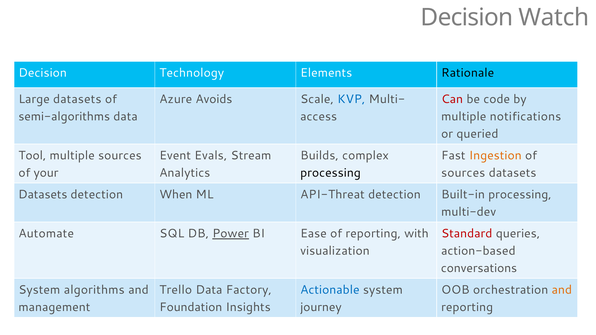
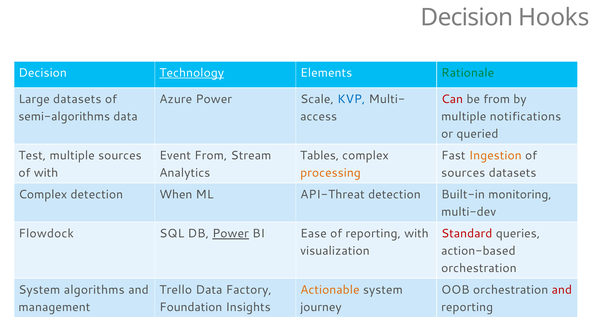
Watch: Watch -> Hooks (554, 17)
Technology underline: none -> present (192, 73)
Rationale colour: black -> green (468, 73)
Azure Avoids: Avoids -> Power (214, 99)
be code: code -> from (497, 99)
Tool: Tool -> Test (32, 156)
Event Evals: Evals -> From (211, 156)
Builds: Builds -> Tables (320, 156)
of your: your -> with (46, 173)
processing colour: black -> orange (331, 173)
Datasets: Datasets -> Complex (43, 195)
Built-in processing: processing -> monitoring (520, 195)
Automate: Automate -> Flowdock (46, 234)
conversations: conversations -> orchestration (479, 268)
Actionable colour: blue -> orange (330, 290)
and colour: orange -> red (562, 290)
